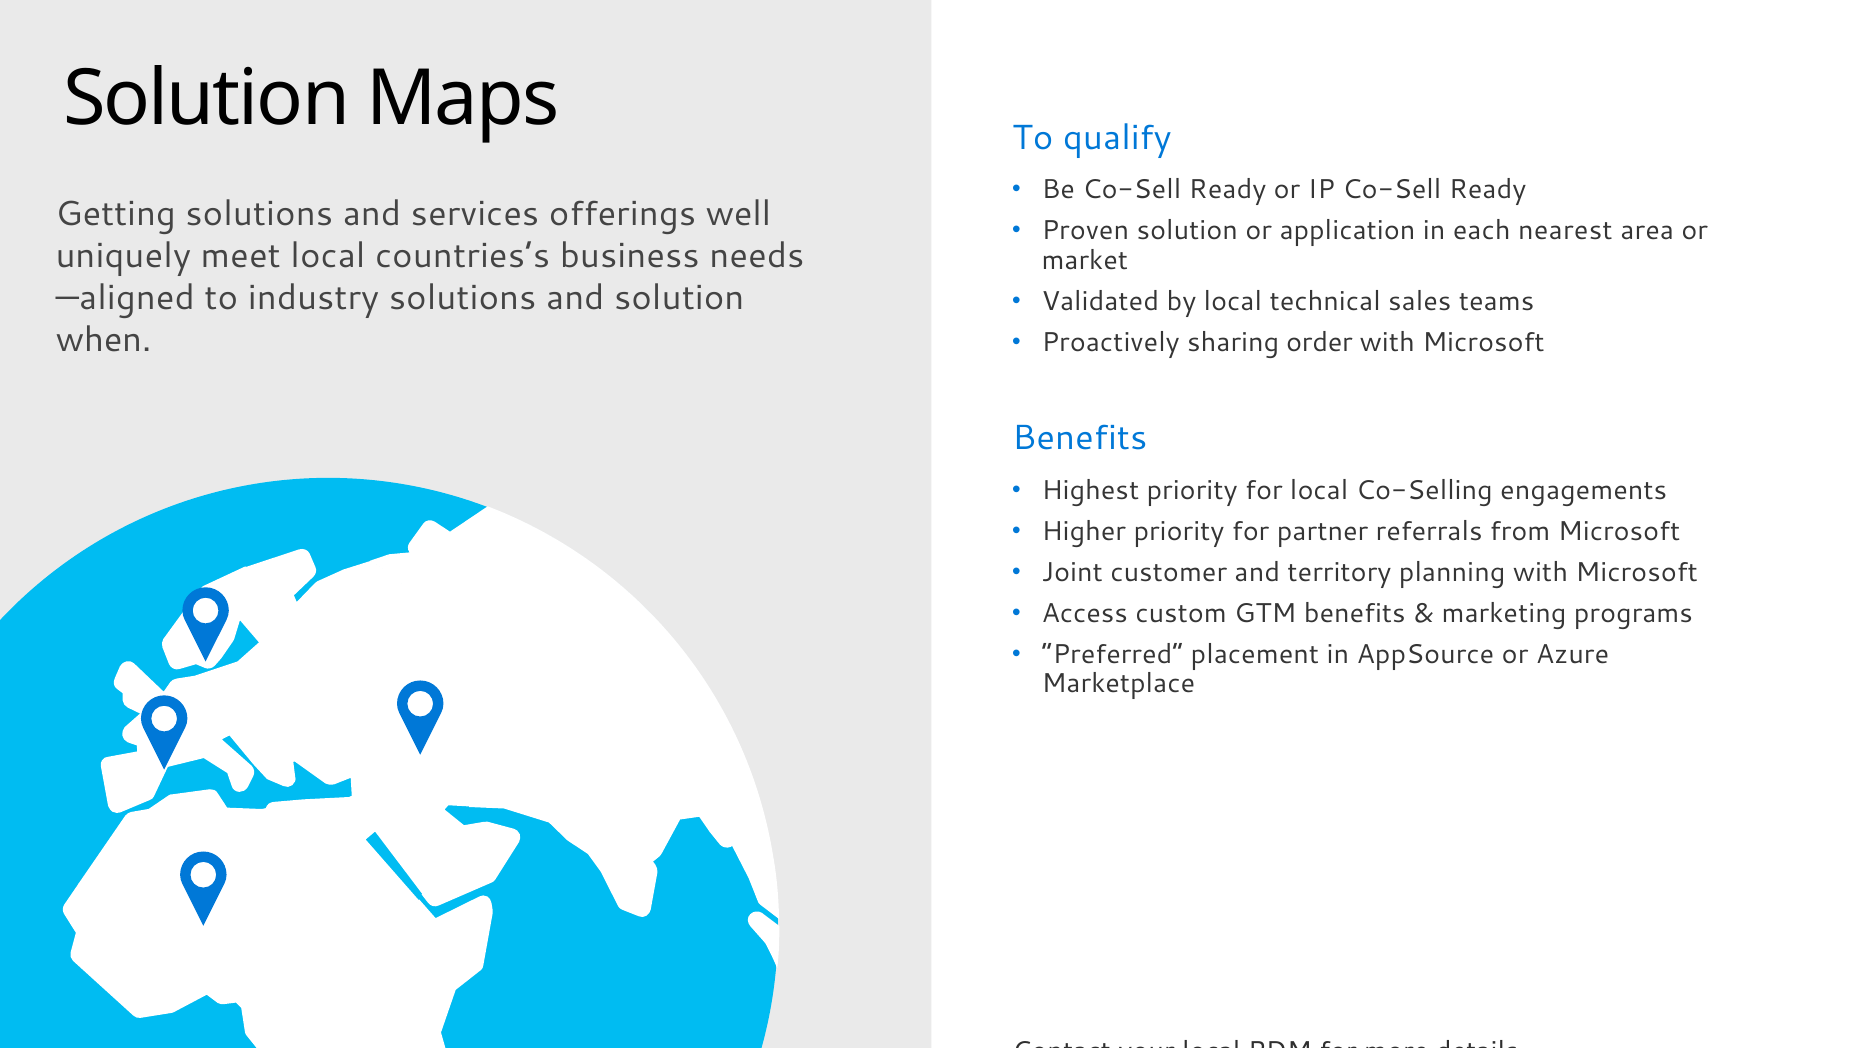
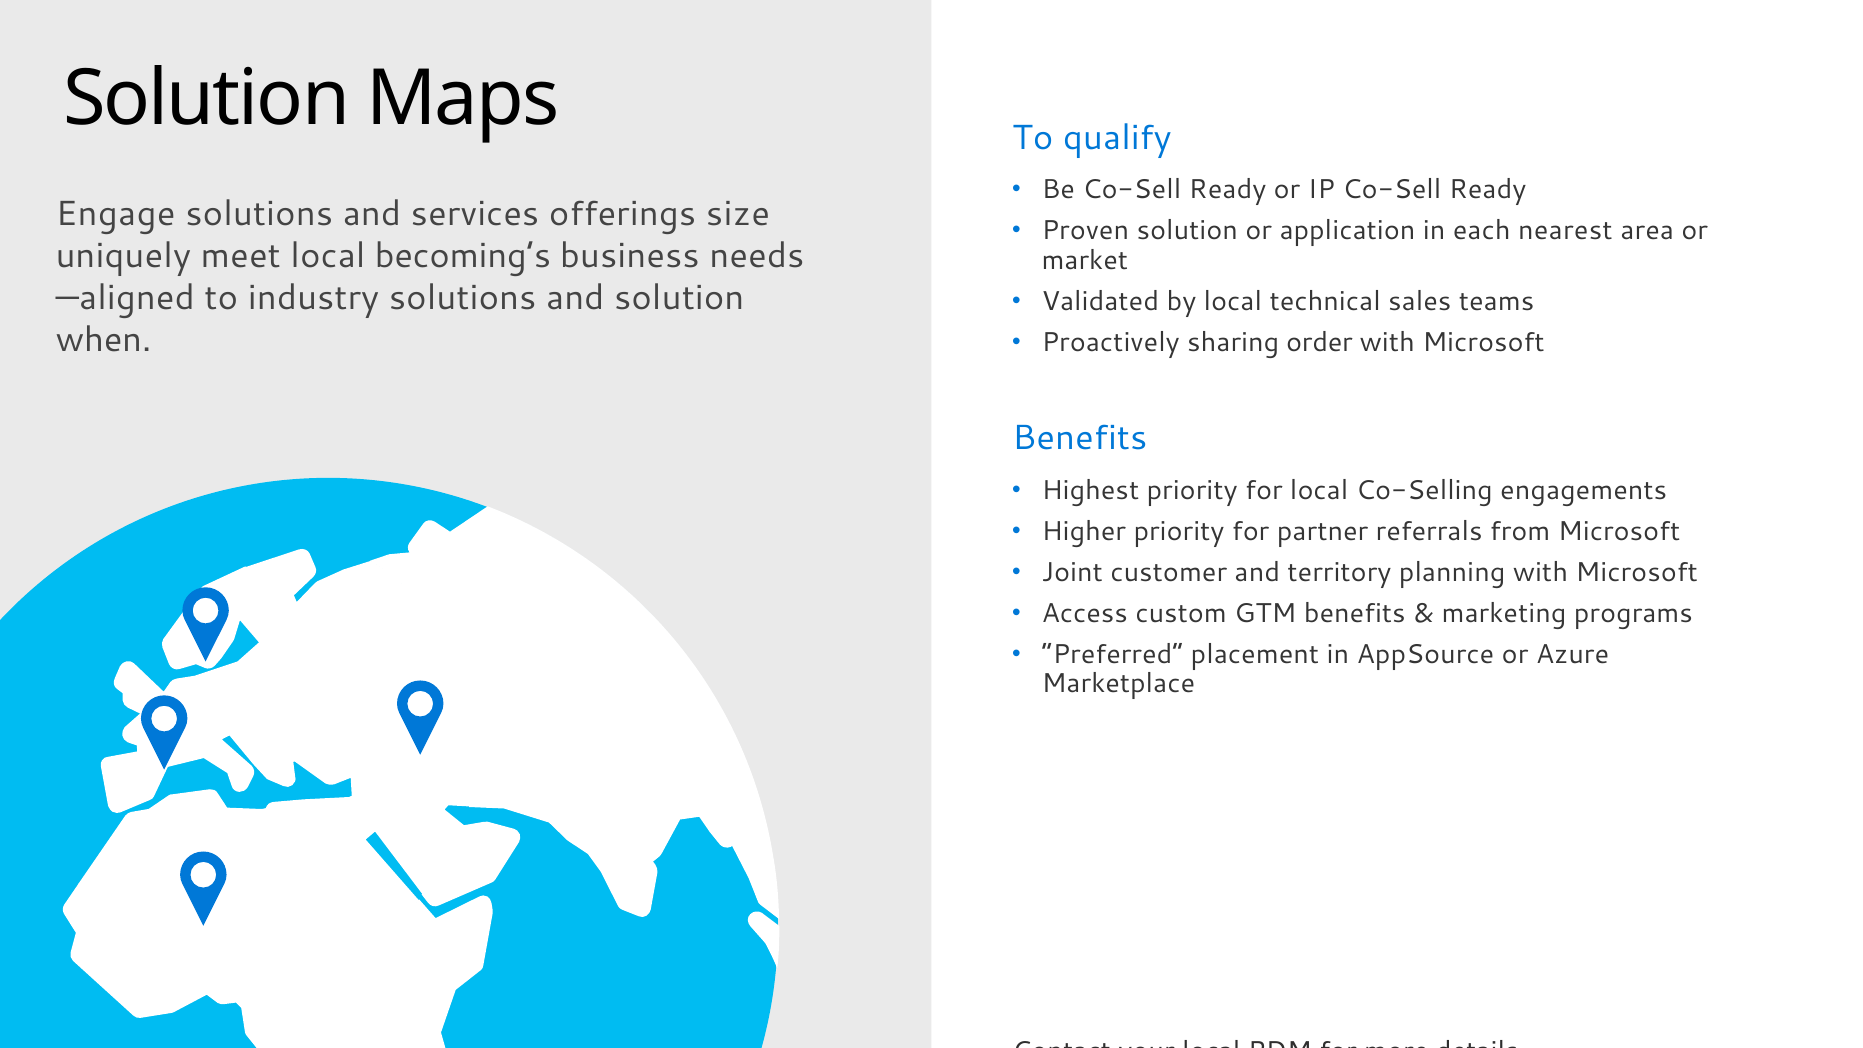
Getting: Getting -> Engage (116, 214)
well: well -> size (738, 214)
countries’s: countries’s -> becoming’s (463, 256)
